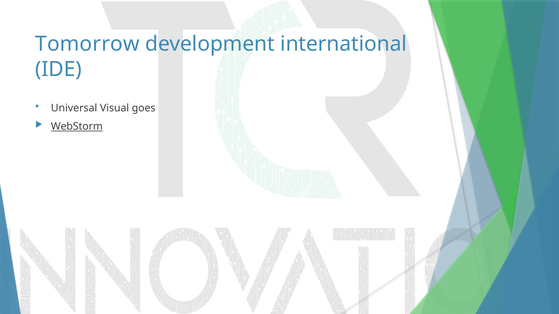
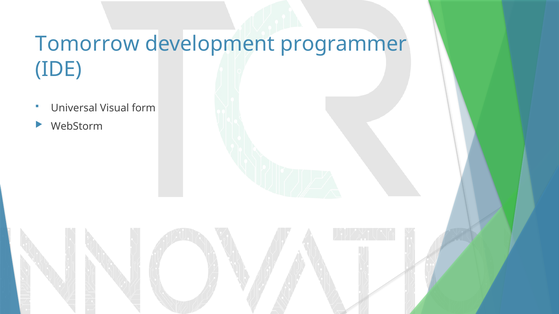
international: international -> programmer (344, 44)
goes: goes -> form (144, 108)
WebStorm underline: present -> none (77, 127)
